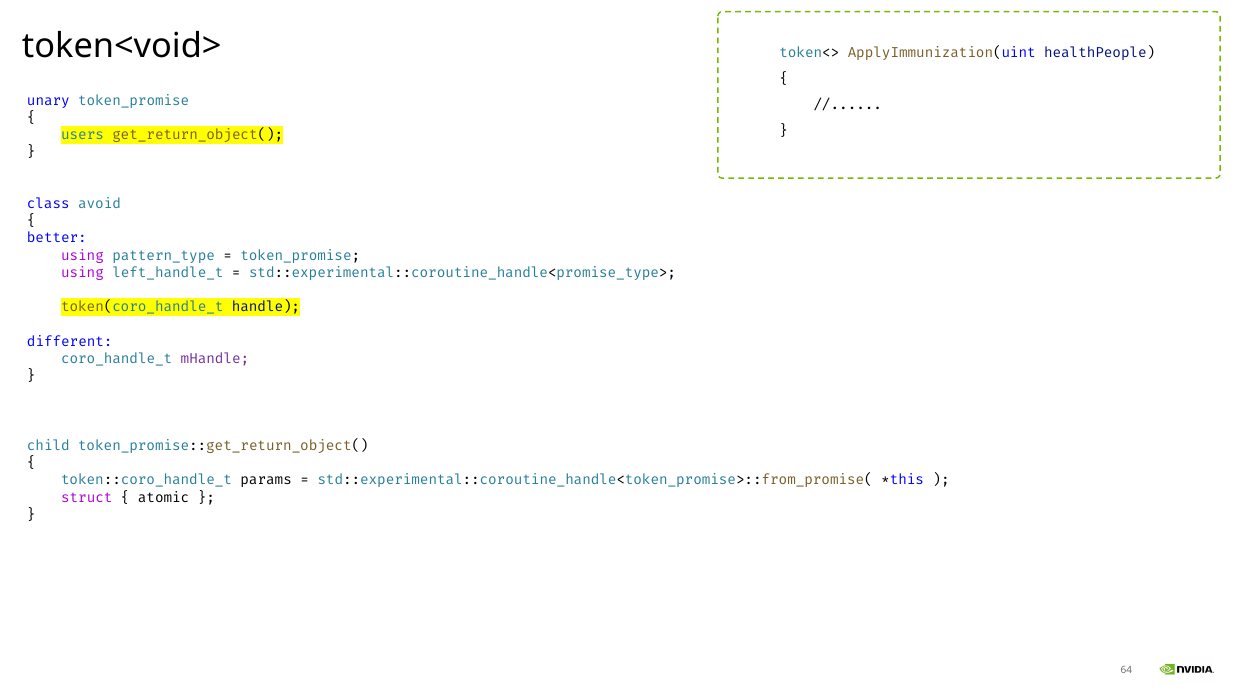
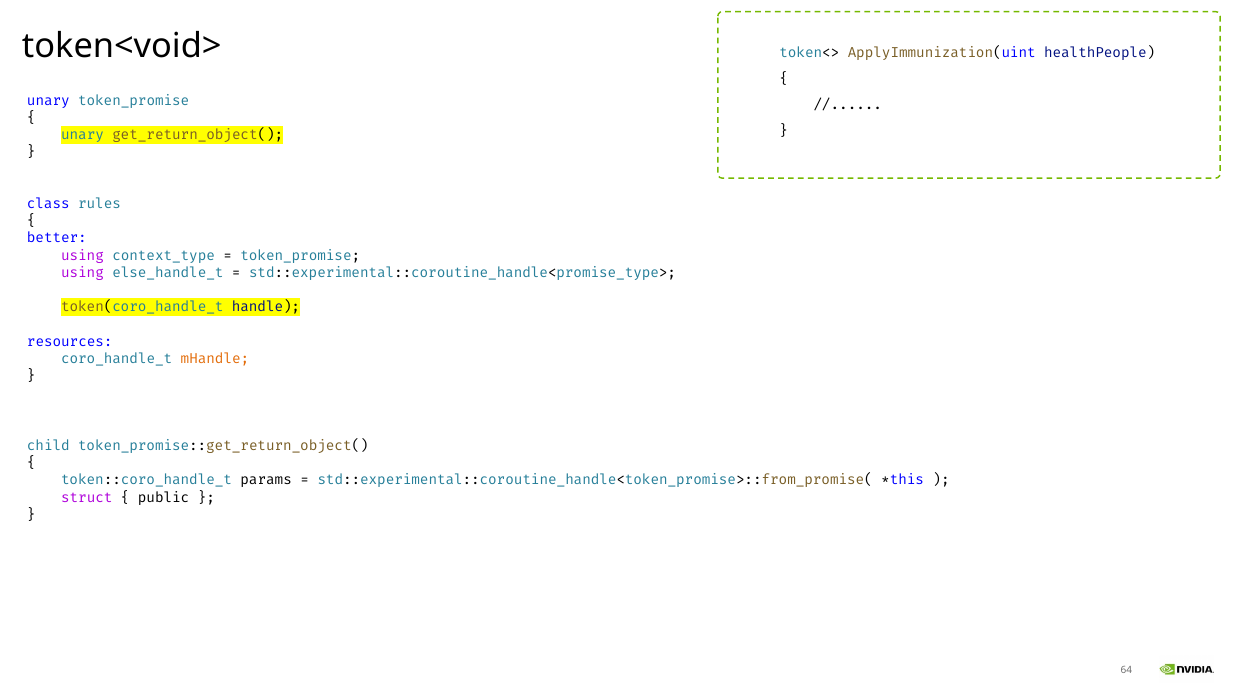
users: users -> unary (83, 135)
avoid: avoid -> rules (100, 204)
pattern_type: pattern_type -> context_type (164, 255)
left_handle_t: left_handle_t -> else_handle_t (168, 273)
different: different -> resources (70, 341)
mHandle colour: purple -> orange (215, 359)
atomic: atomic -> public (164, 497)
